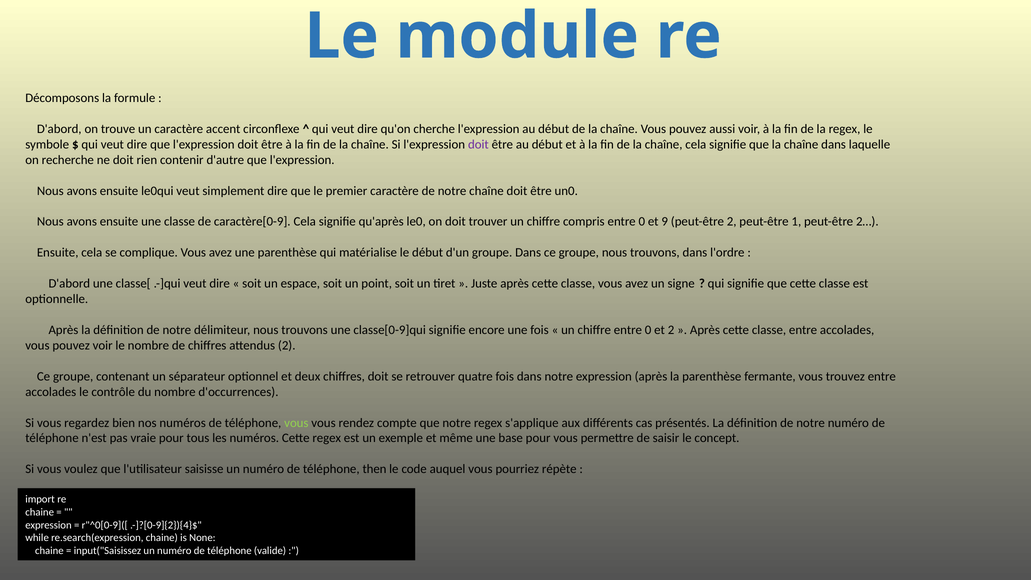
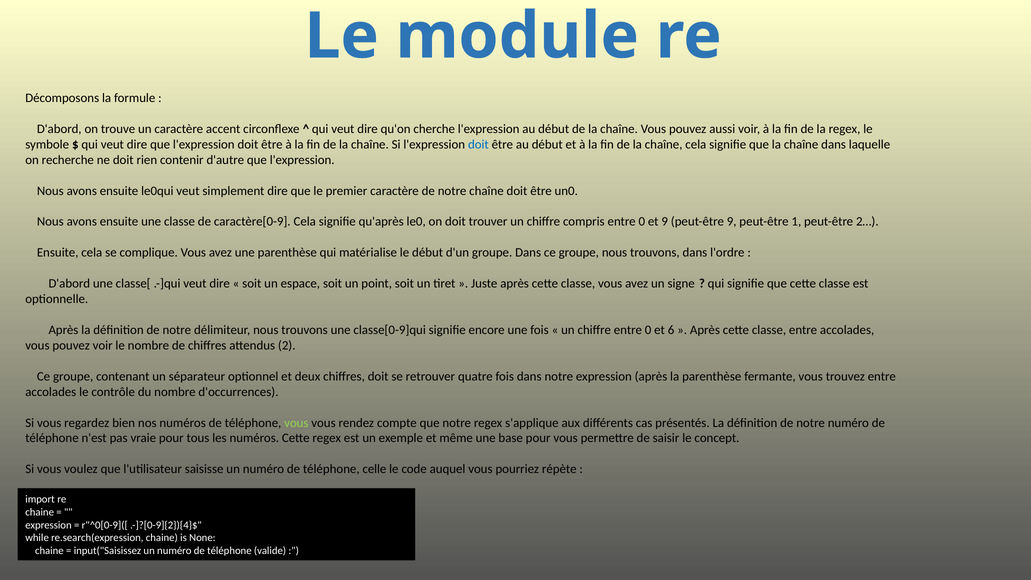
doit colour: purple -> blue (478, 144)
peut-être 2: 2 -> 9 (732, 222)
et 2: 2 -> 6 (671, 330)
then: then -> celle (374, 469)
